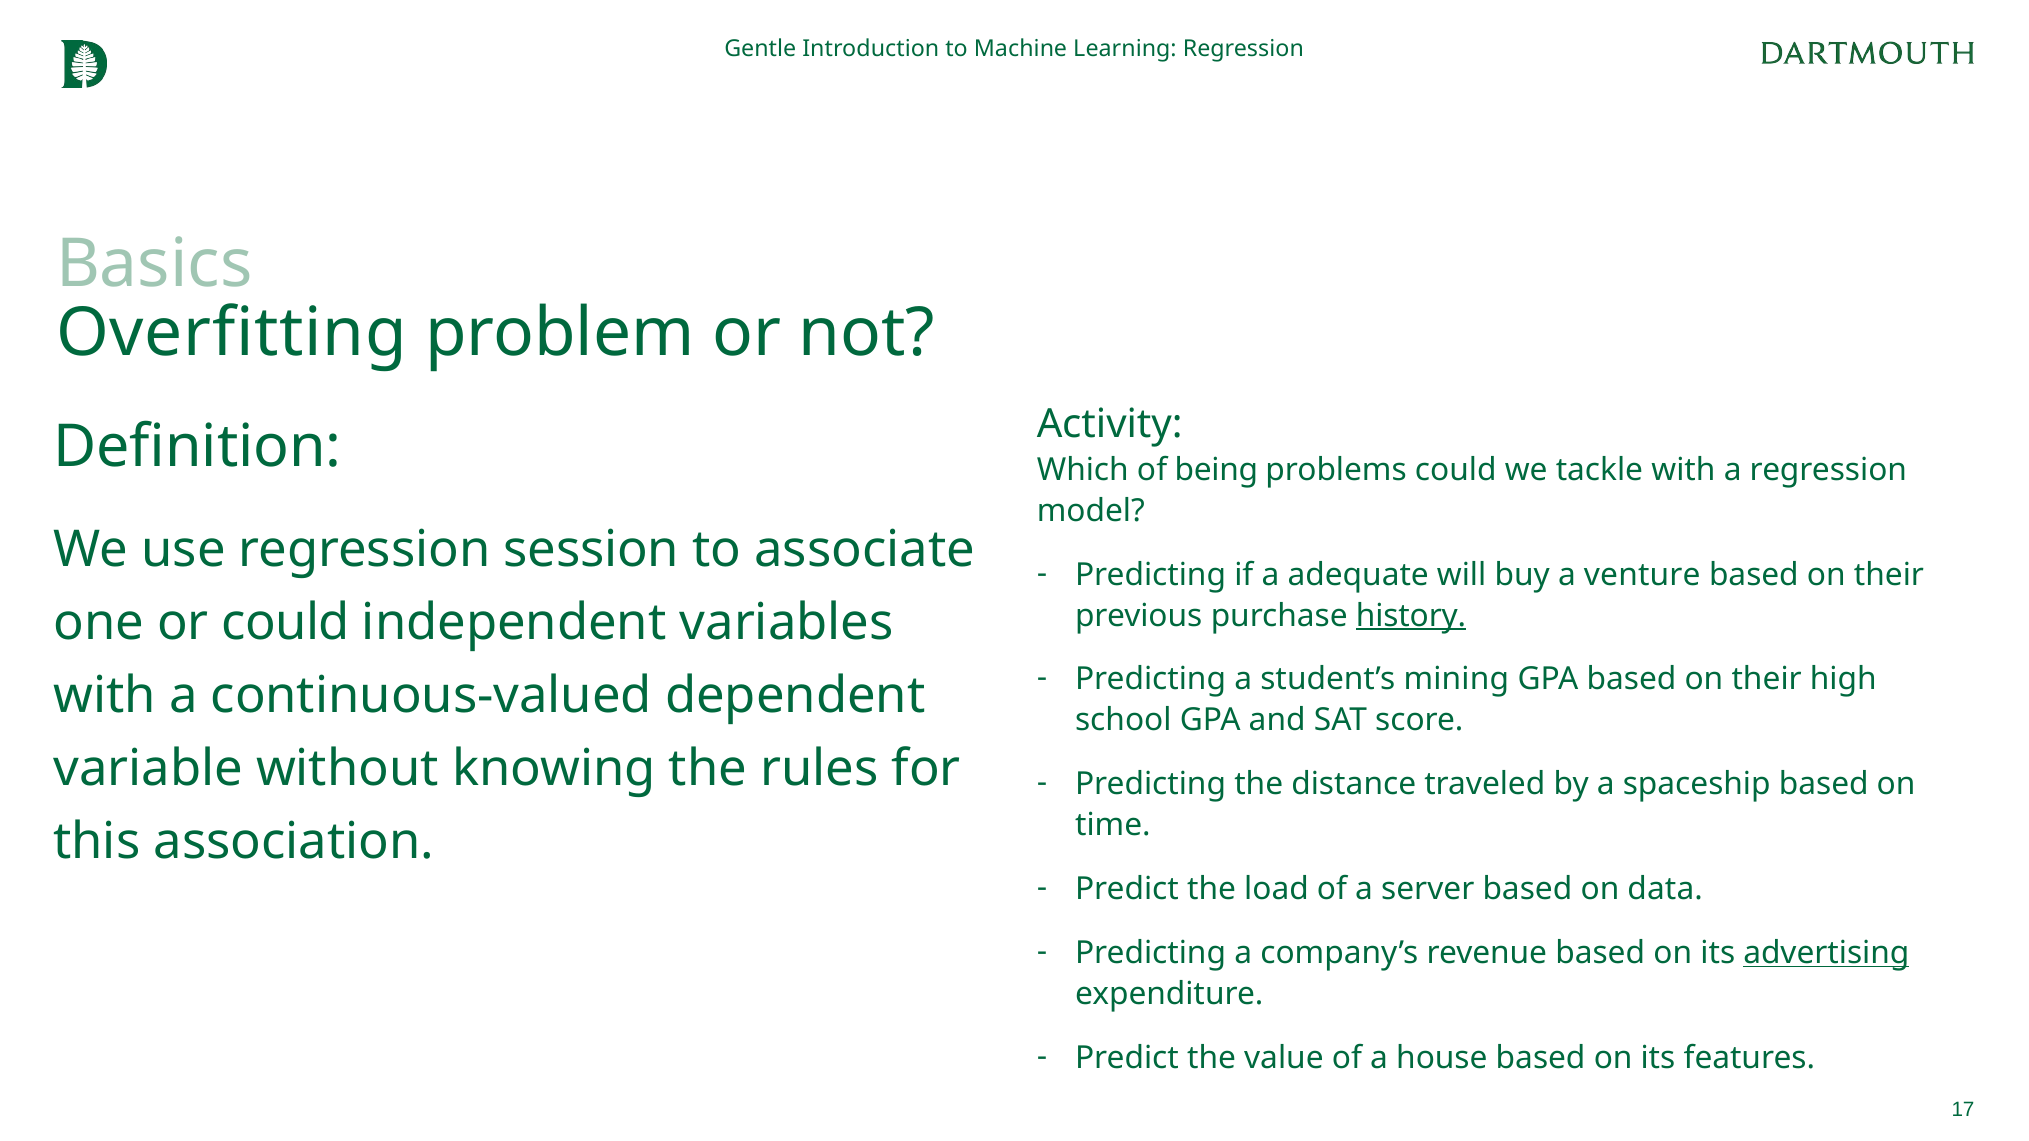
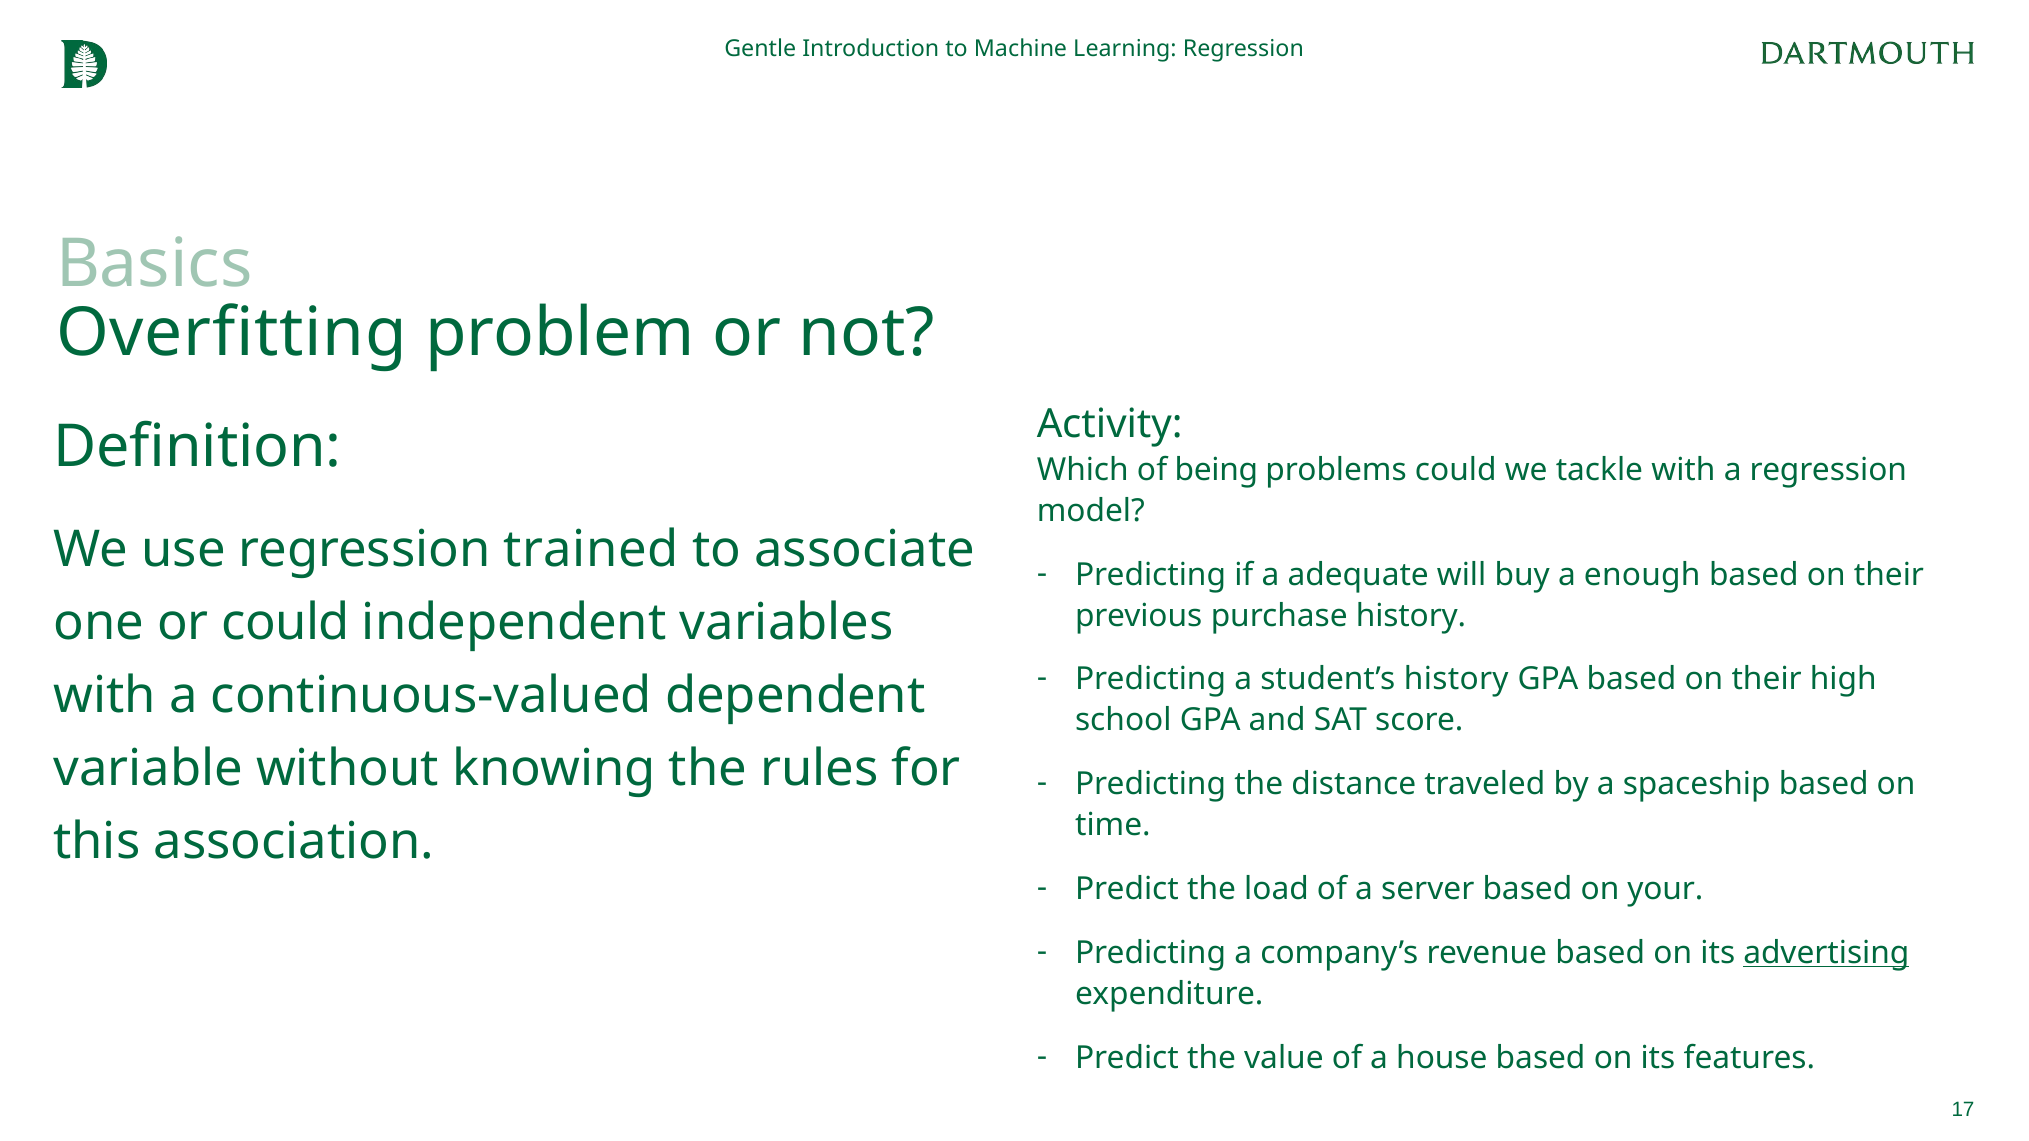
session: session -> trained (591, 550)
venture: venture -> enough (1642, 575)
history underline: present -> none (1411, 616)
student’s mining: mining -> history (1456, 680)
data: data -> your (1665, 889)
